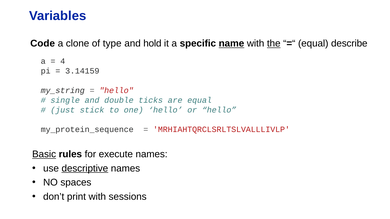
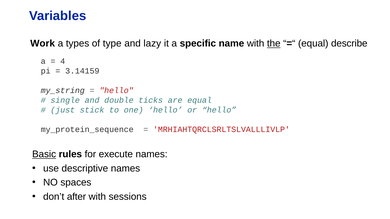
Code: Code -> Work (43, 44)
clone: clone -> types (78, 44)
hold: hold -> lazy (152, 44)
name underline: present -> none (231, 44)
descriptive underline: present -> none (85, 169)
print: print -> after (76, 197)
